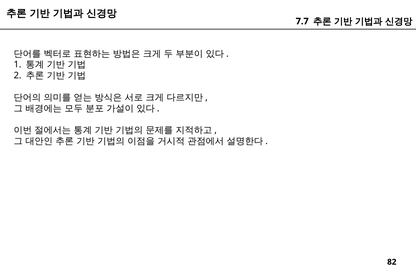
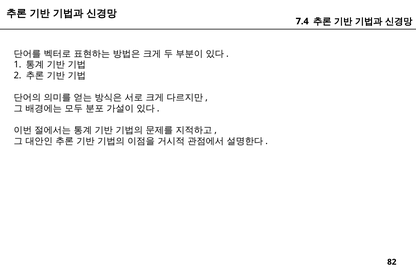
7.7: 7.7 -> 7.4 (302, 21)
